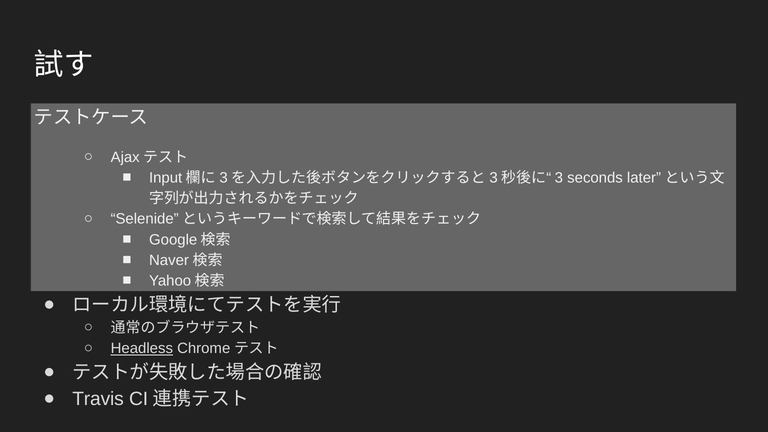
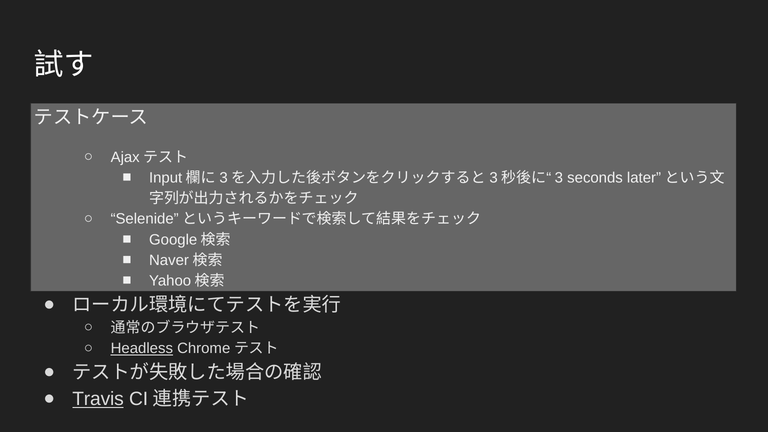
Travis underline: none -> present (98, 399)
